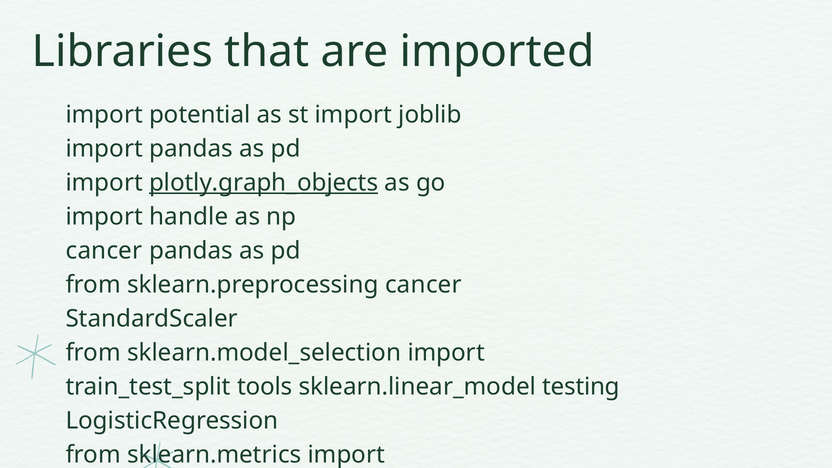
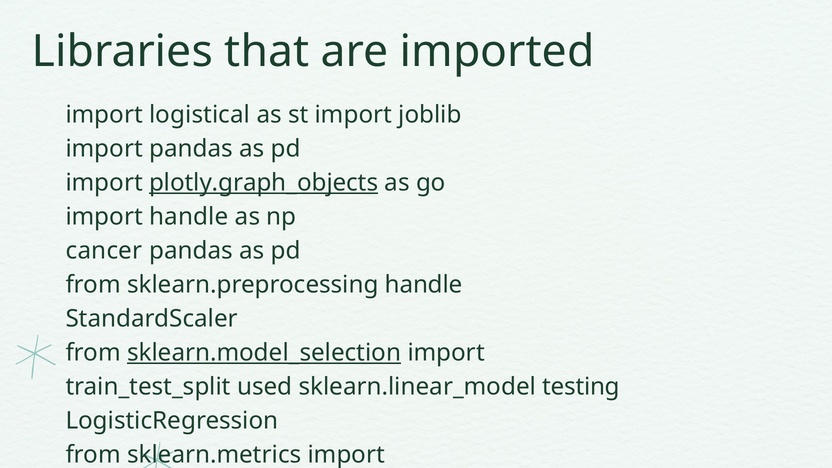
potential: potential -> logistical (200, 115)
sklearn.preprocessing cancer: cancer -> handle (424, 285)
sklearn.model_selection underline: none -> present (264, 353)
tools: tools -> used (265, 387)
